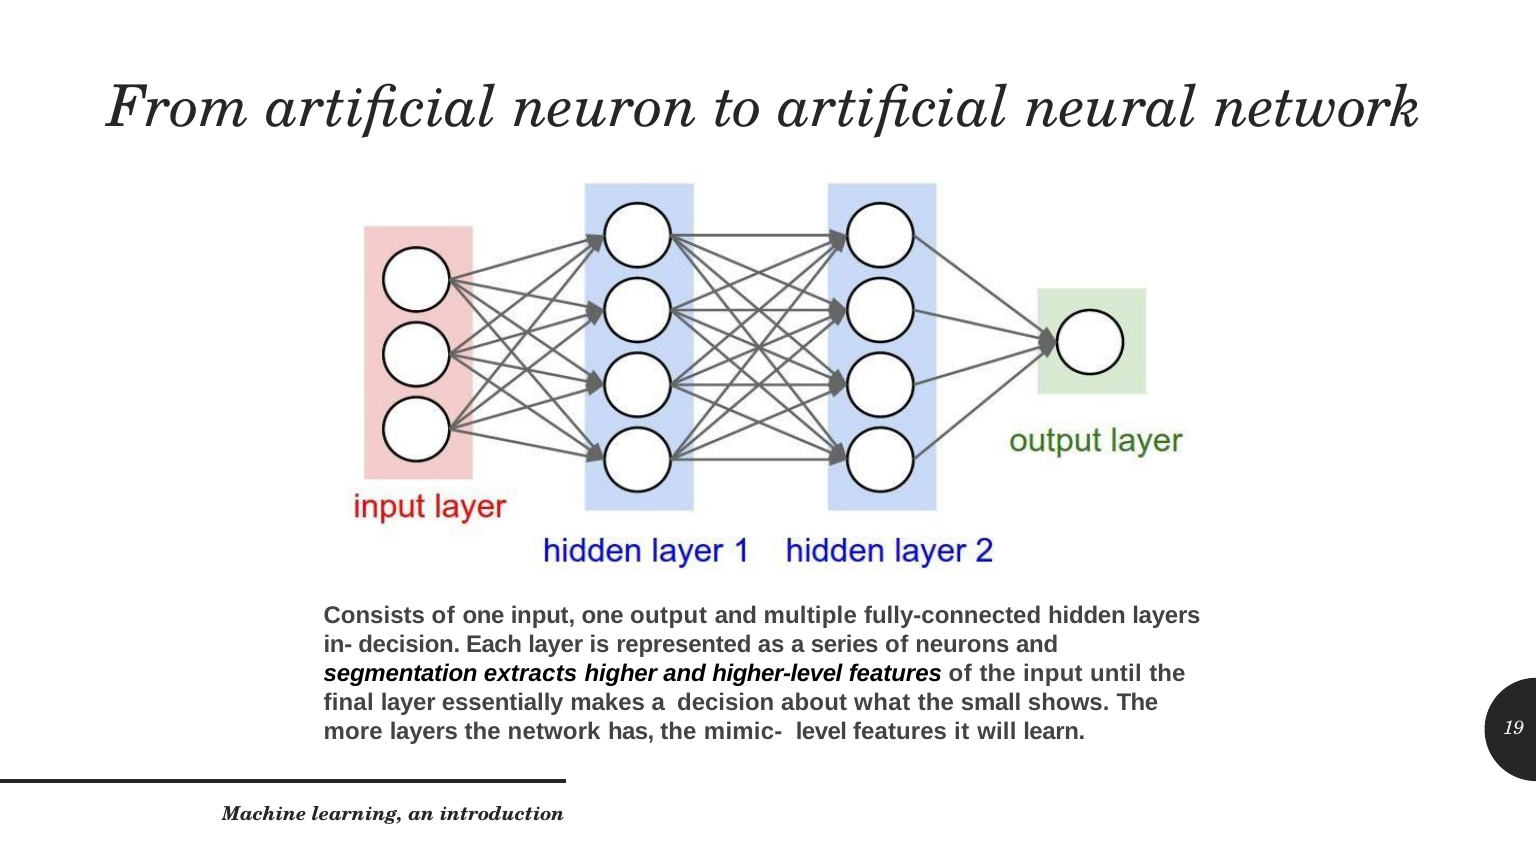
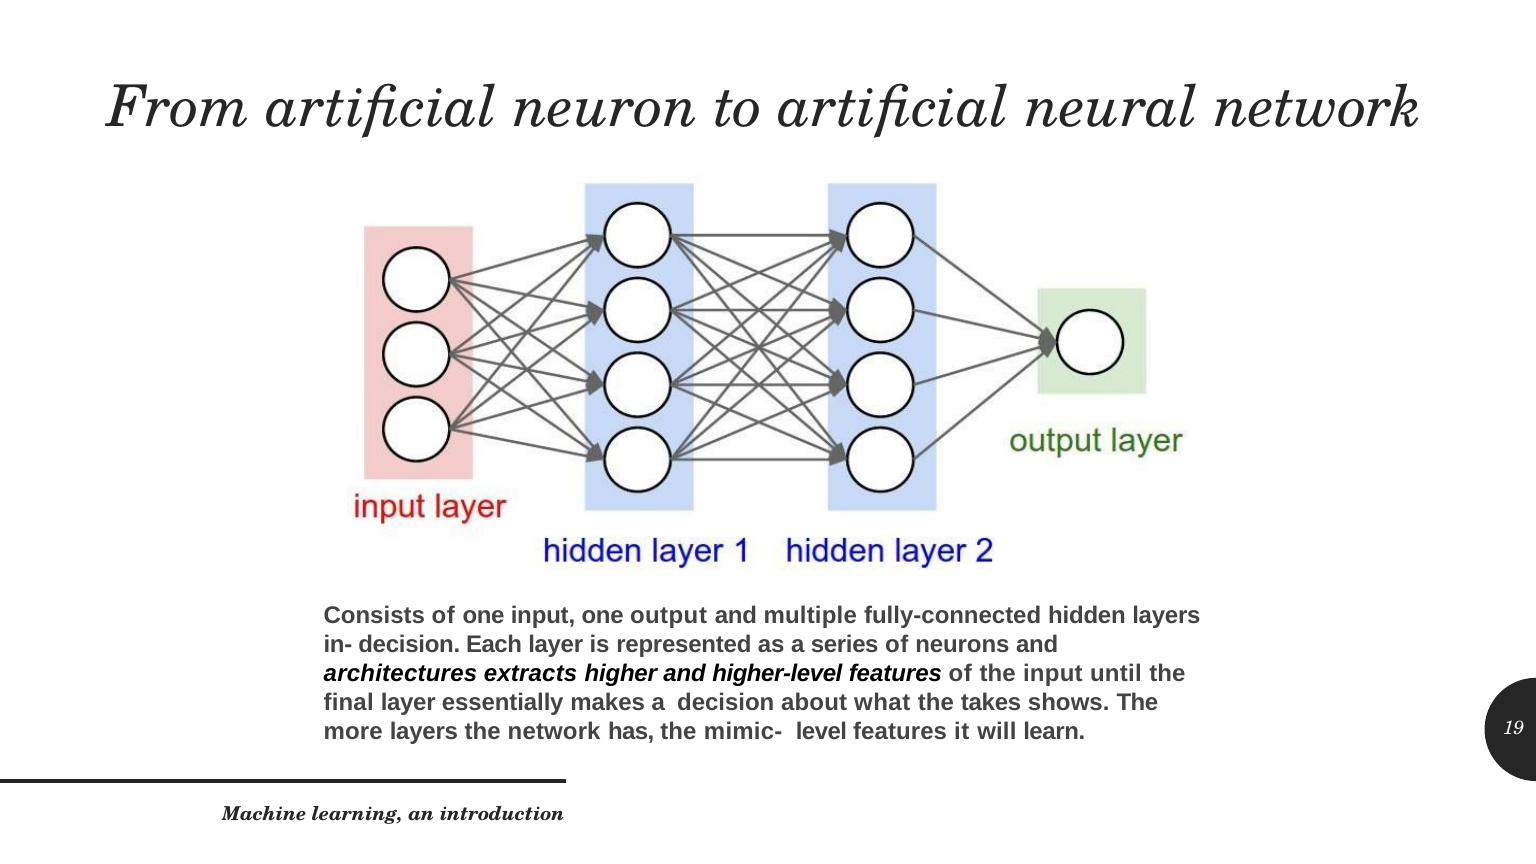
segmentation: segmentation -> architectures (400, 674)
small: small -> takes (991, 702)
